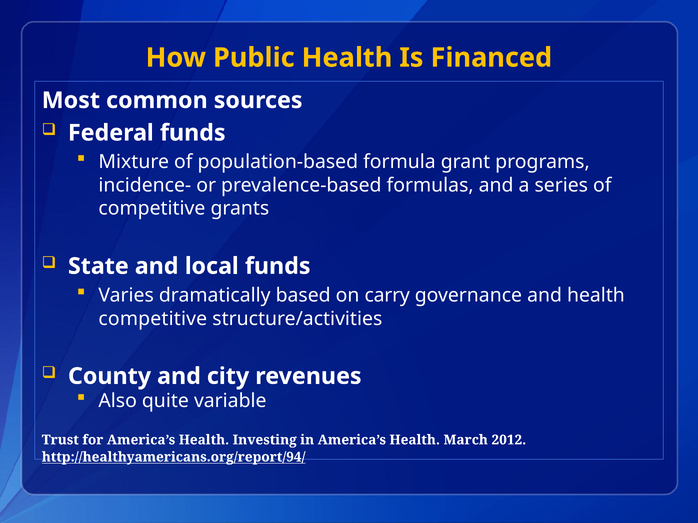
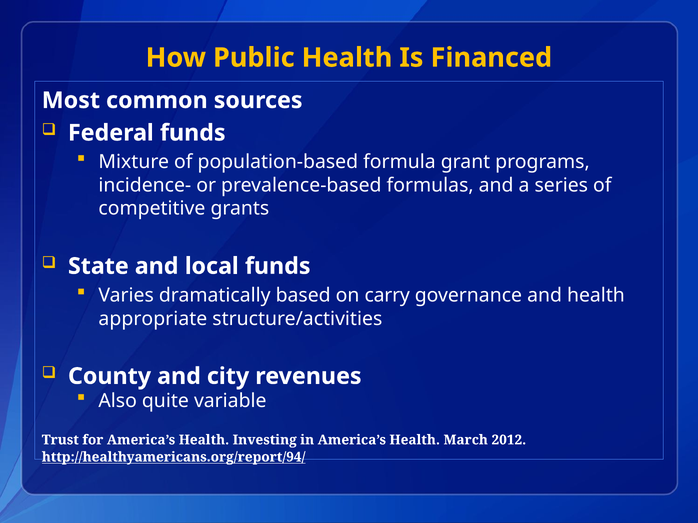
competitive: competitive -> appropriate (153, 319)
